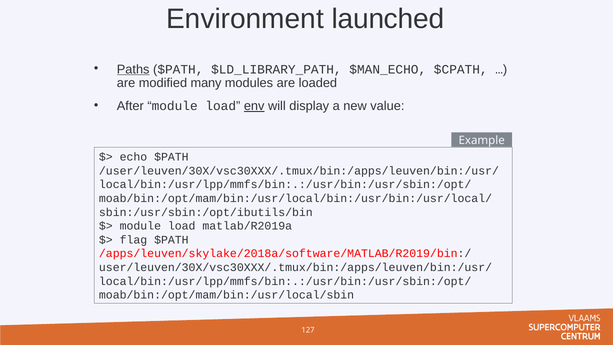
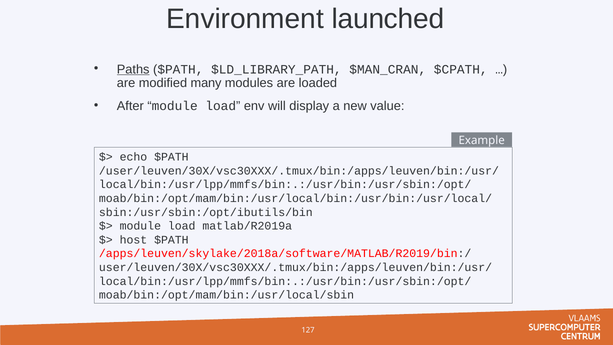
$MAN_ECHO: $MAN_ECHO -> $MAN_CRAN (388, 69)
env underline: present -> none (254, 106)
flag: flag -> host (133, 240)
